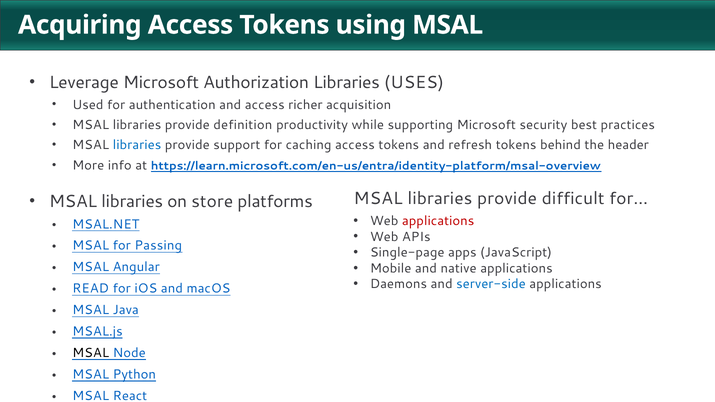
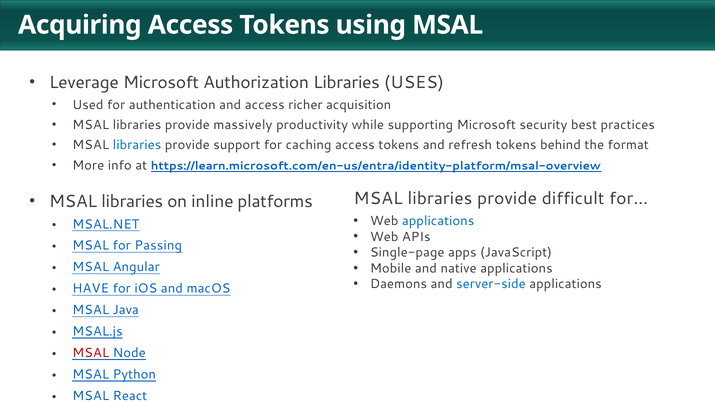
definition: definition -> massively (243, 125)
header: header -> format (628, 145)
store: store -> inline (212, 202)
applications colour: red -> blue (438, 221)
READ: READ -> HAVE (91, 289)
MSAL colour: black -> red (91, 353)
